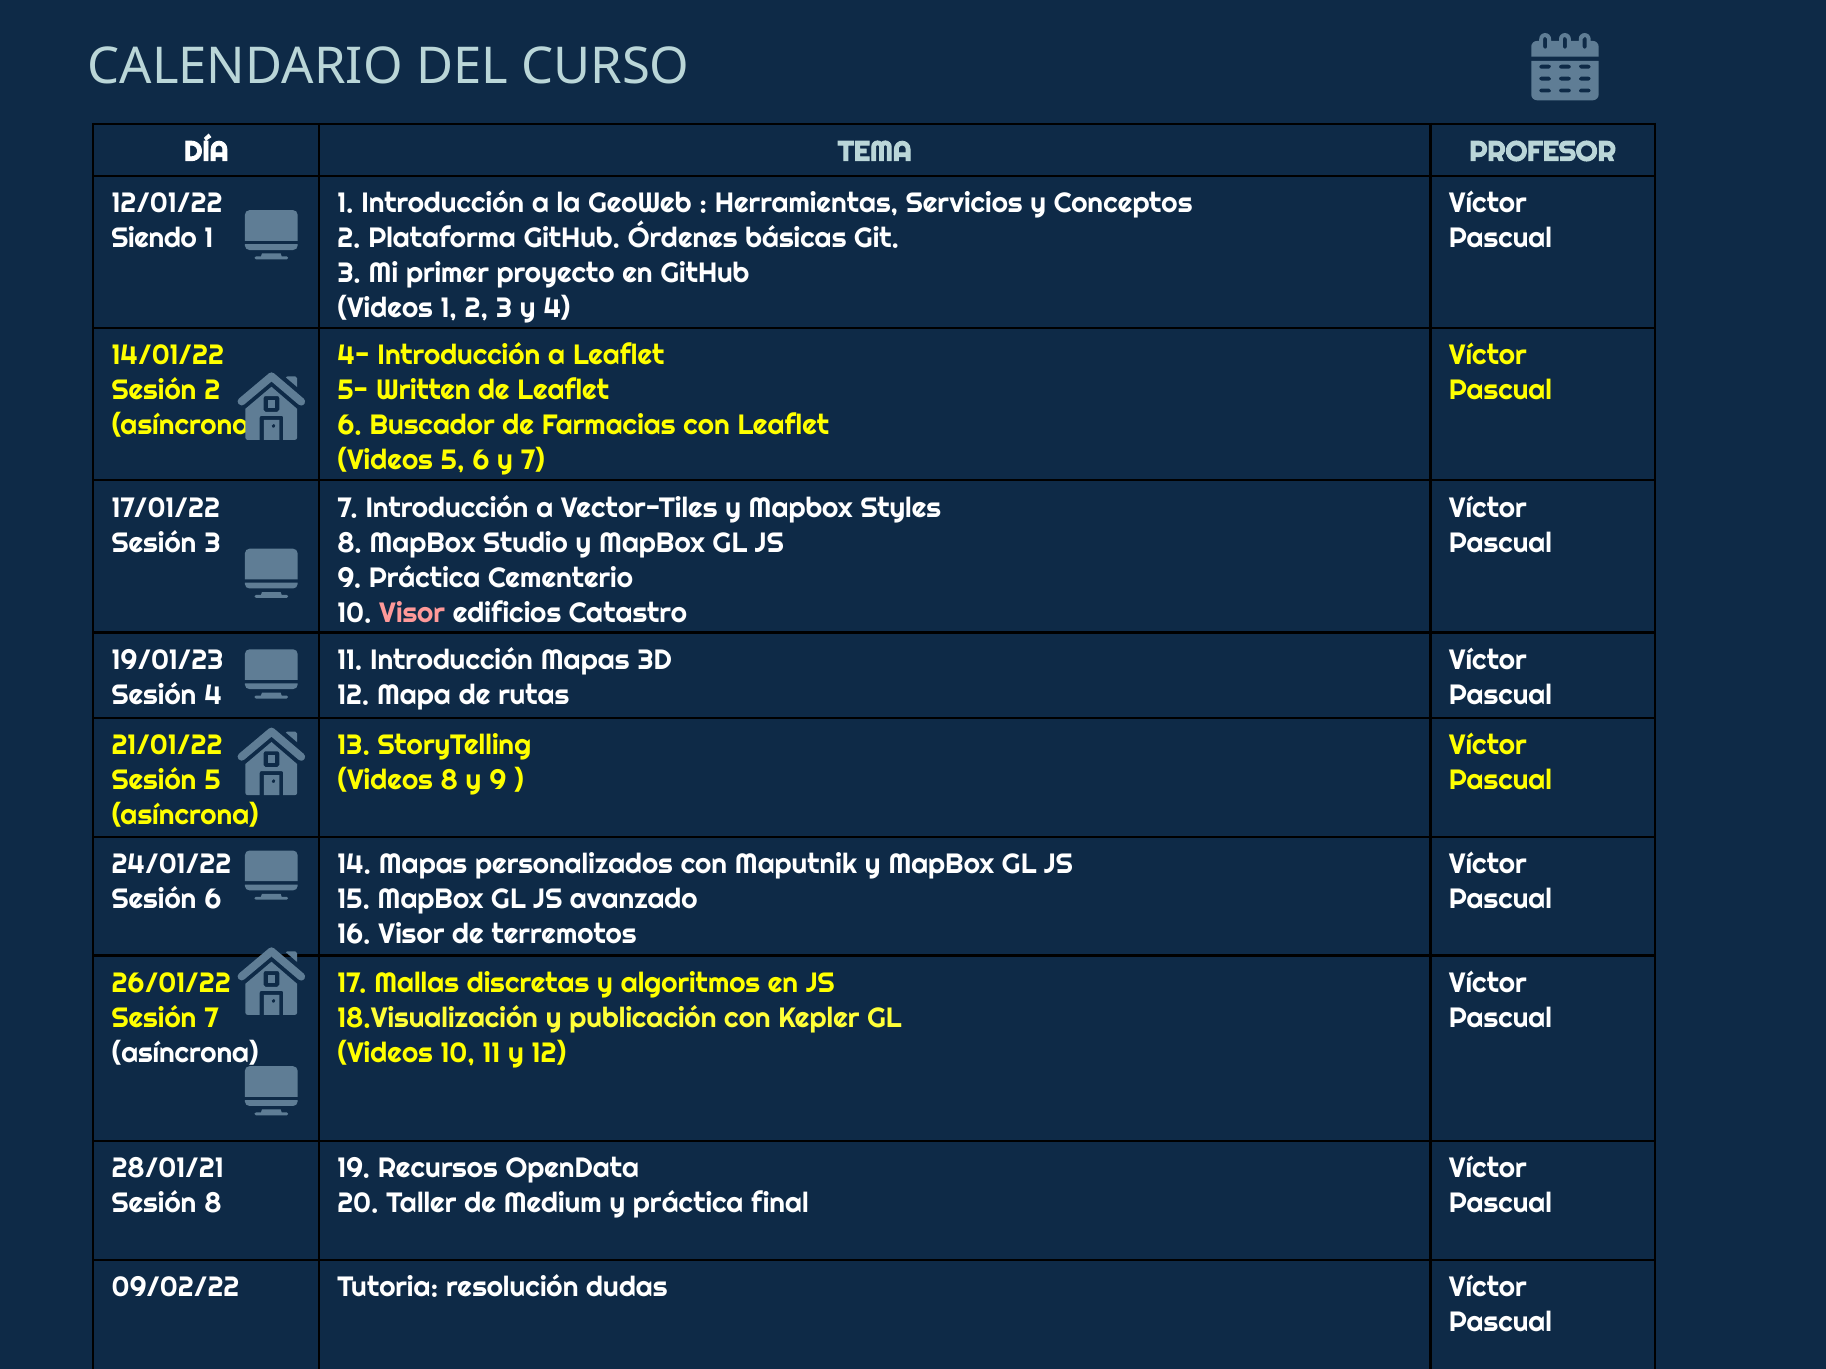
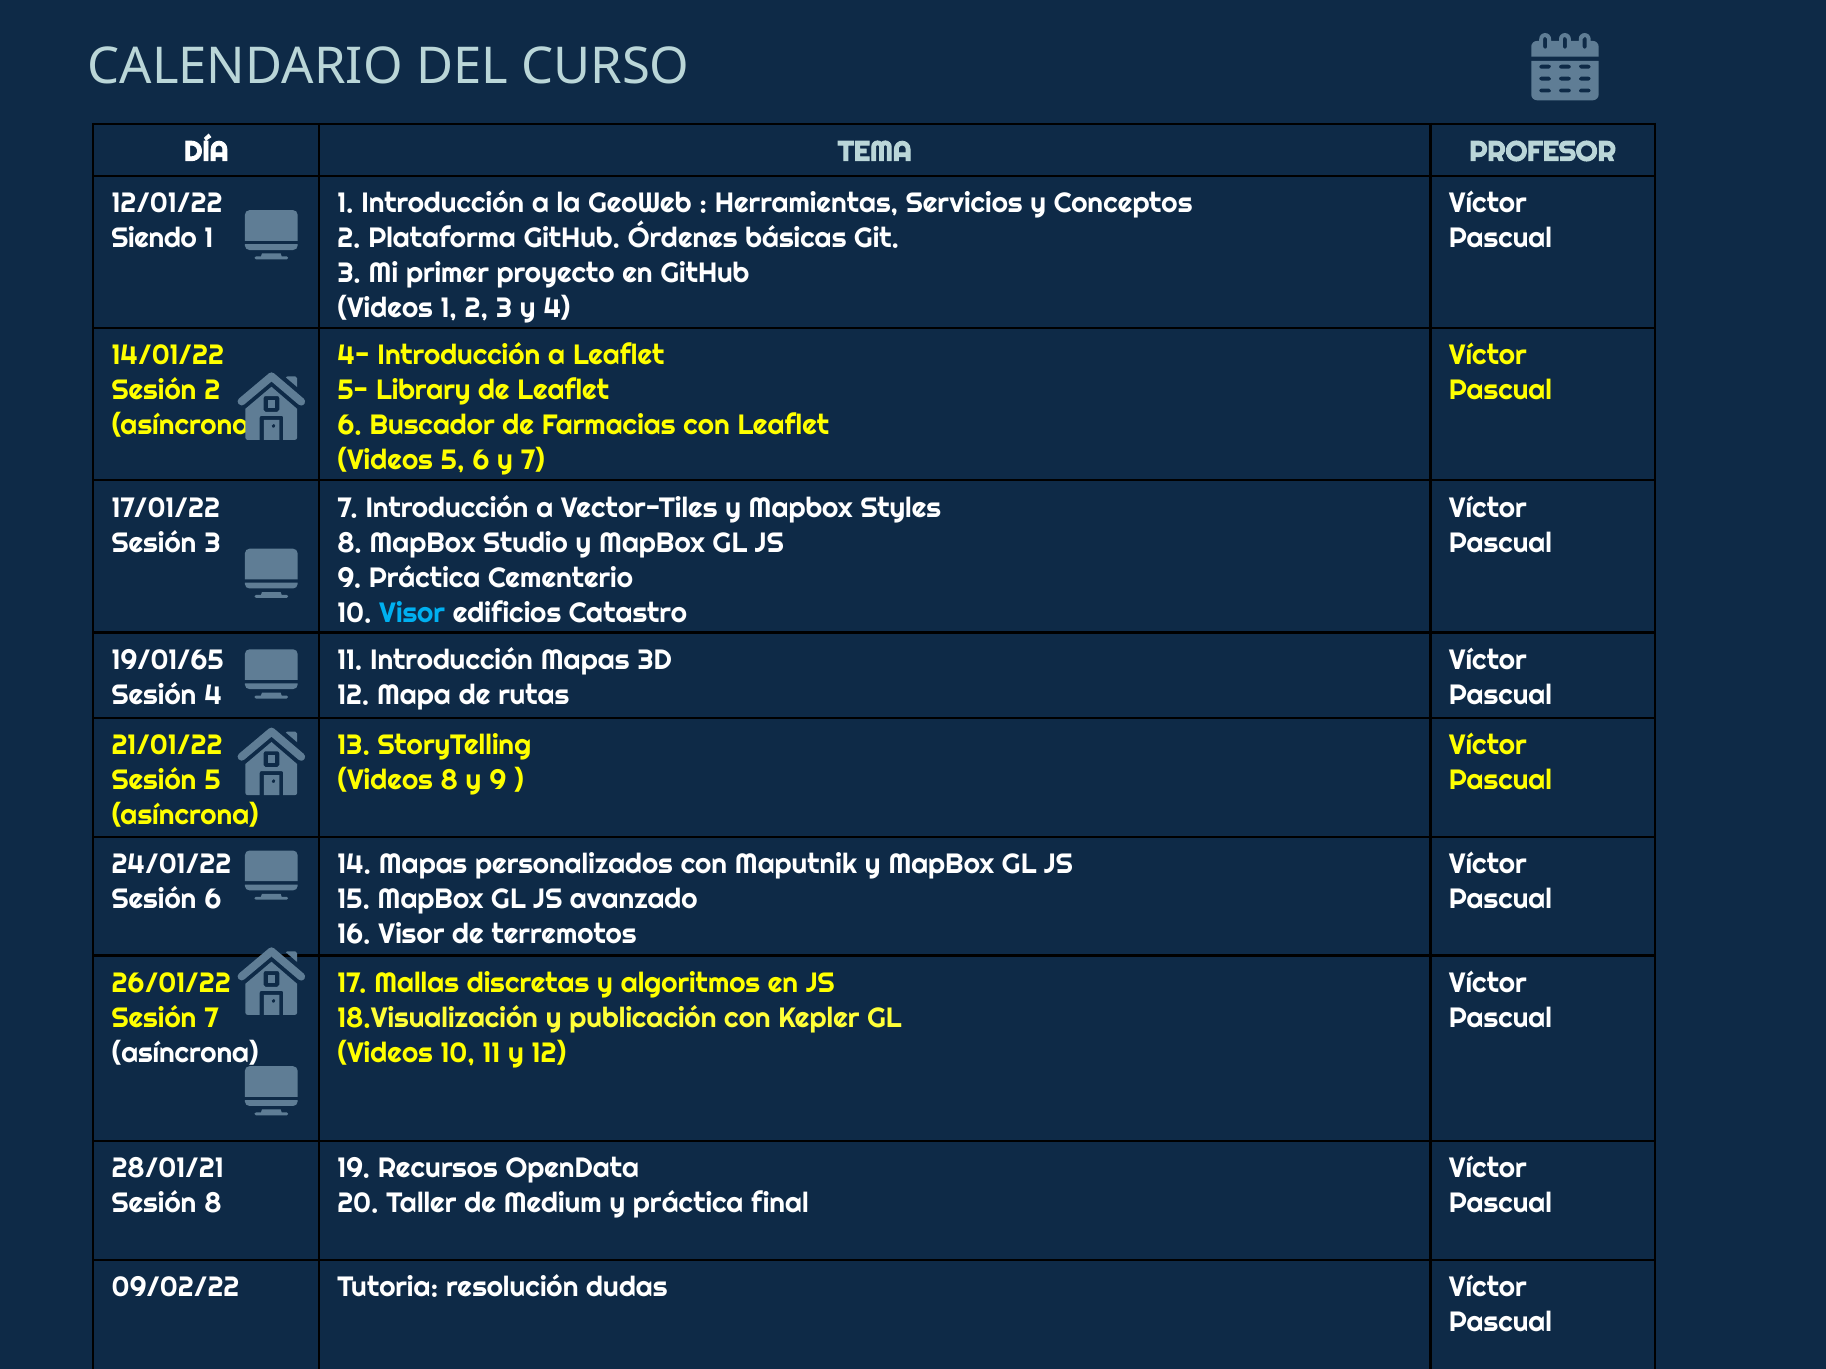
Written: Written -> Library (423, 391)
Visor colour: pink -> light blue (412, 613)
19/01/23: 19/01/23 -> 19/01/65 (168, 660)
